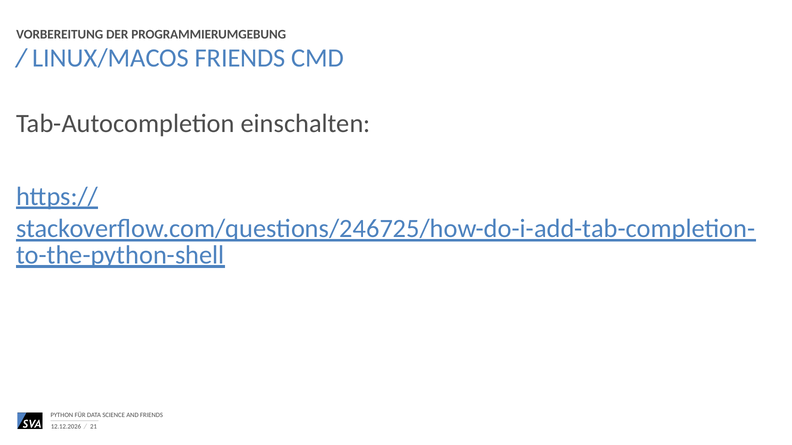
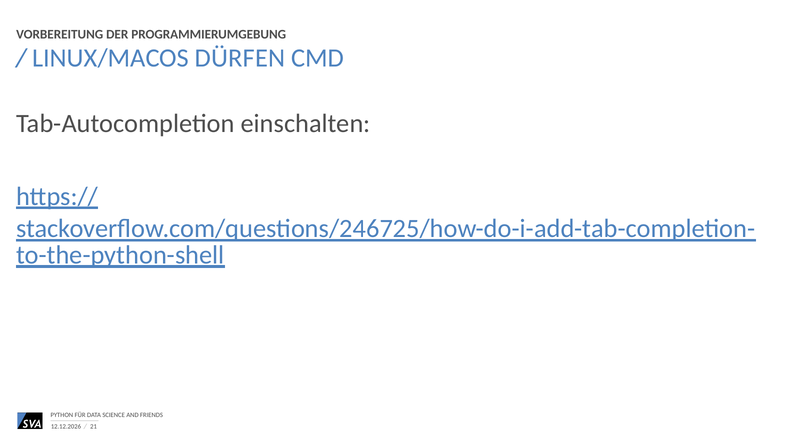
LINUX/MACOS FRIENDS: FRIENDS -> DÜRFEN (240, 58)
